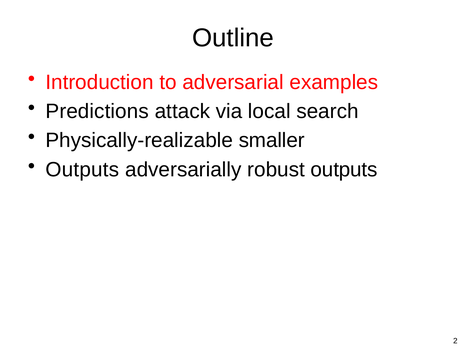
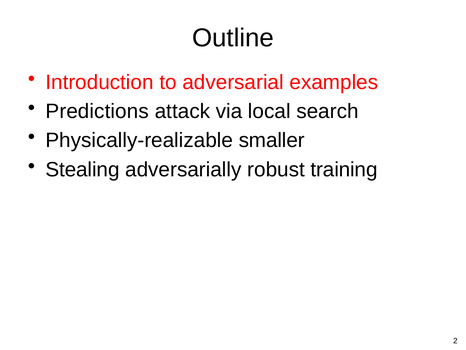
Outputs: Outputs -> Stealing (83, 169)
robust outputs: outputs -> training (344, 169)
